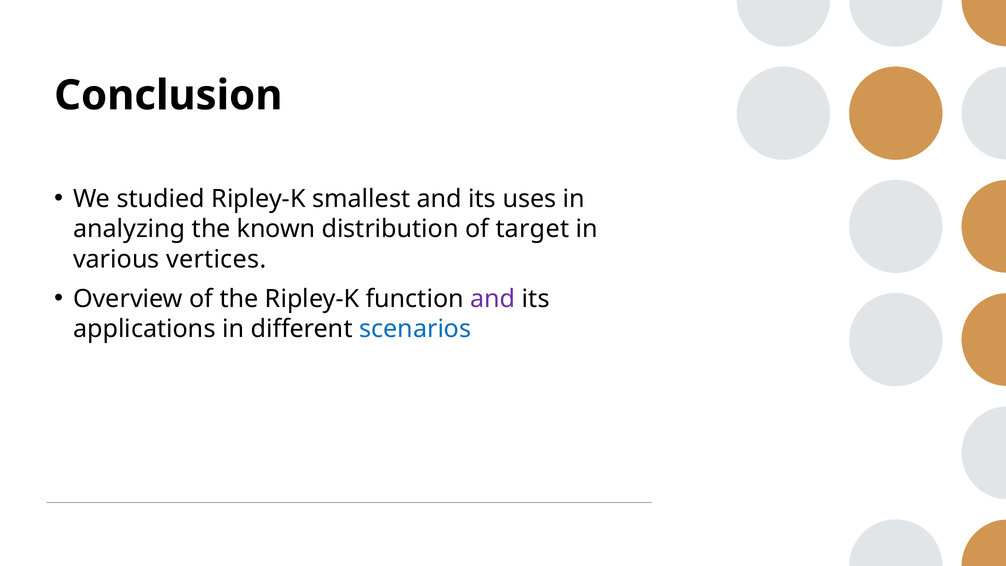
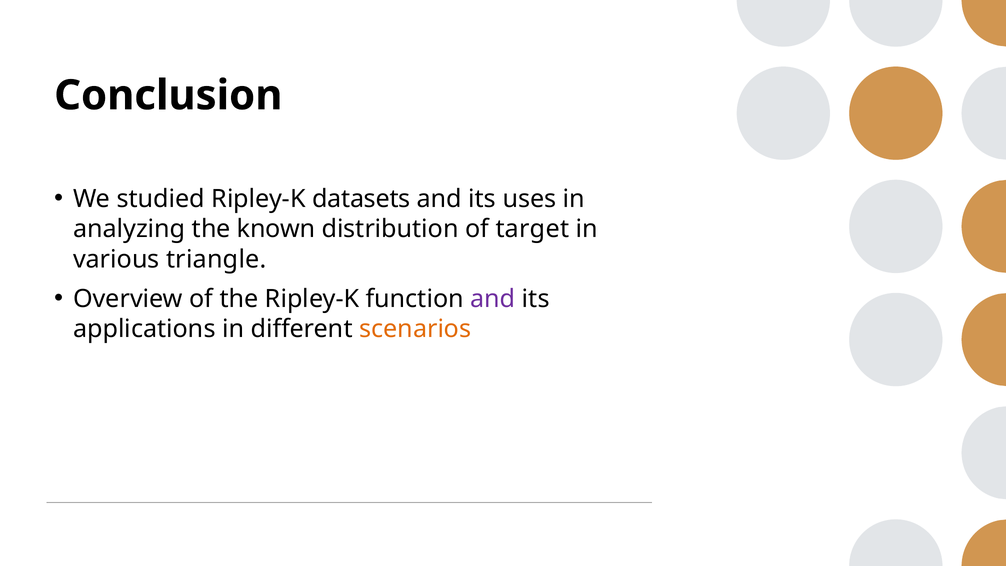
smallest: smallest -> datasets (361, 199)
vertices: vertices -> triangle (216, 259)
scenarios colour: blue -> orange (415, 329)
